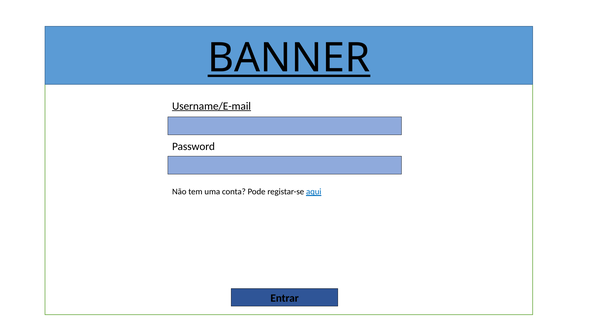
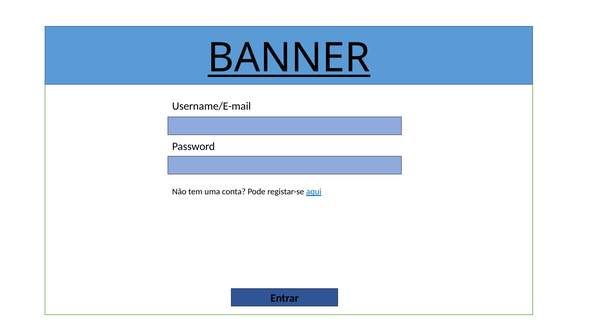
Username/E-mail underline: present -> none (212, 106)
